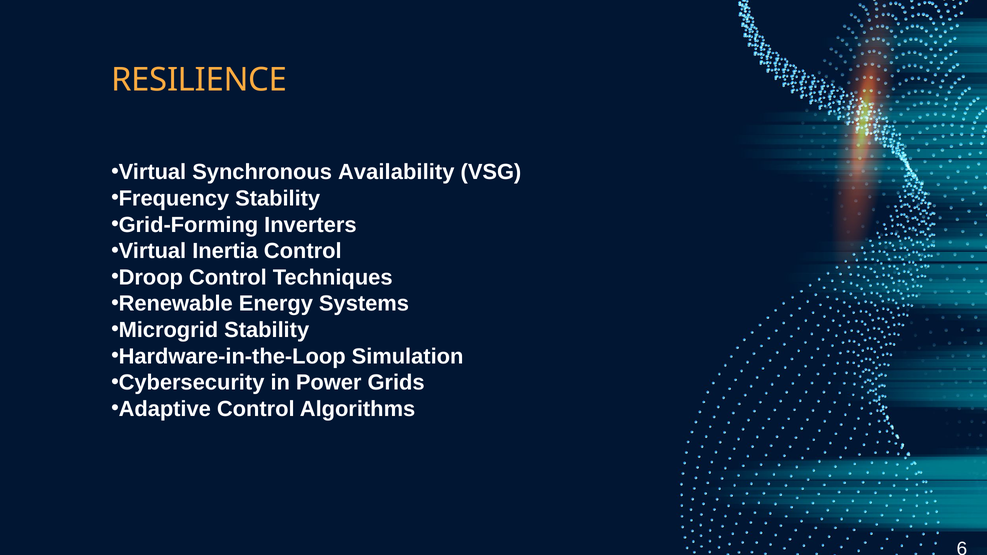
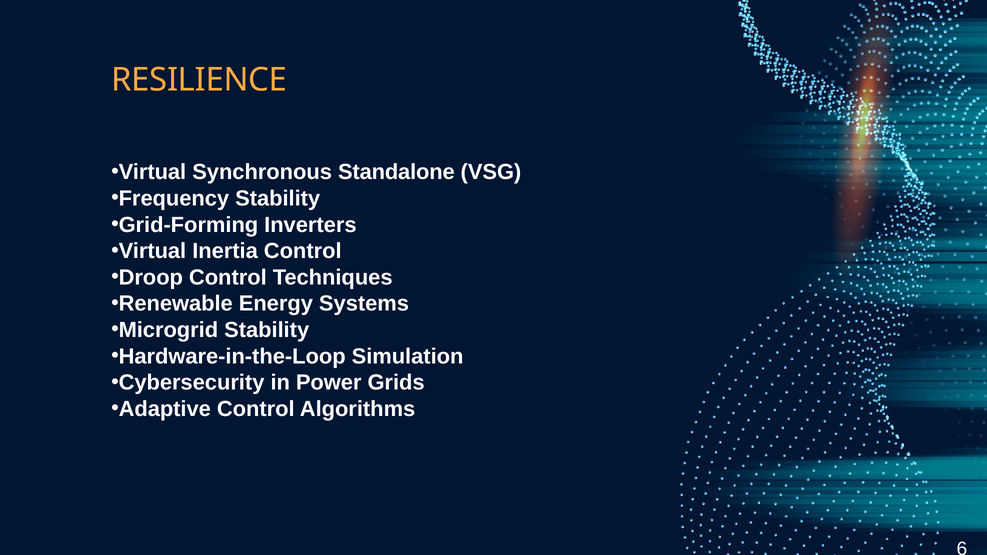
Availability: Availability -> Standalone (396, 172)
